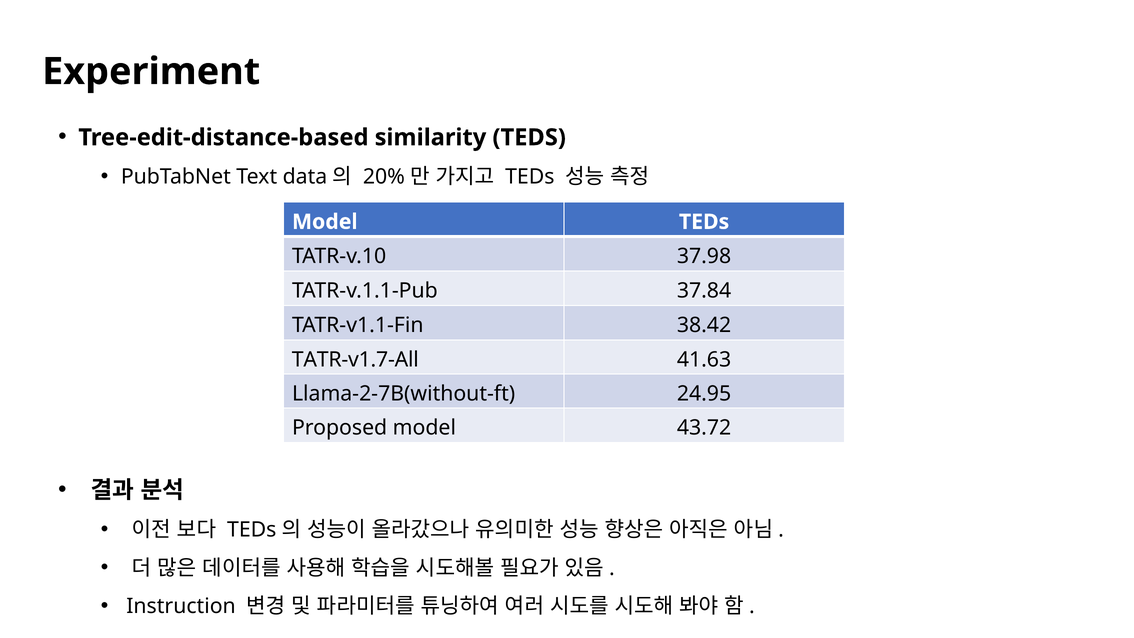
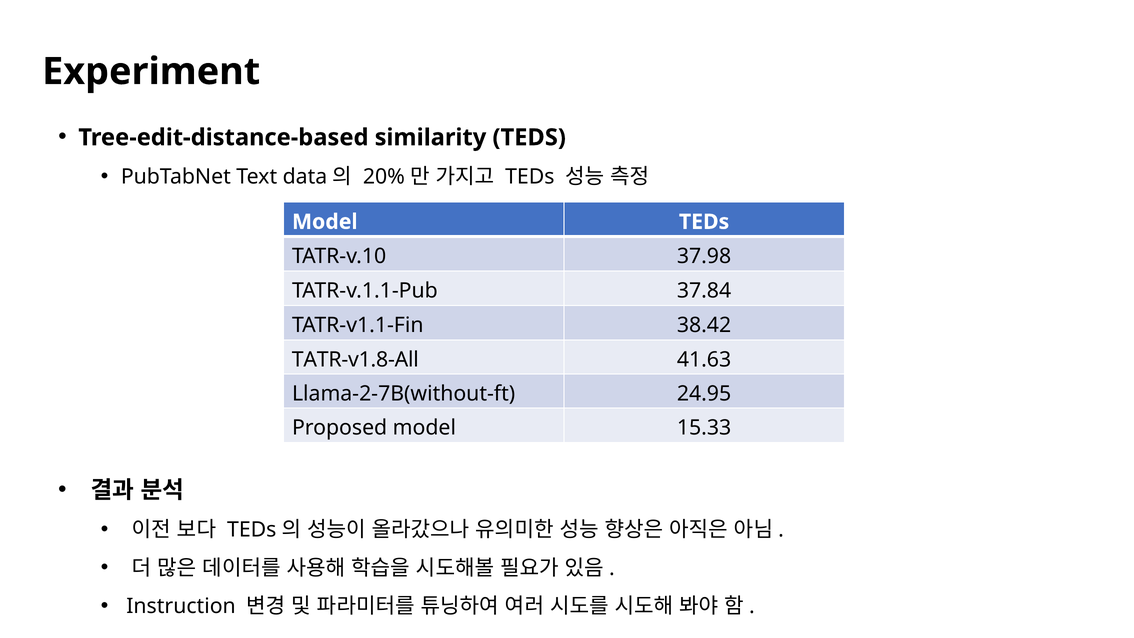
TATR-v1.7-All: TATR-v1.7-All -> TATR-v1.8-All (355, 360)
43.72: 43.72 -> 15.33 (704, 428)
